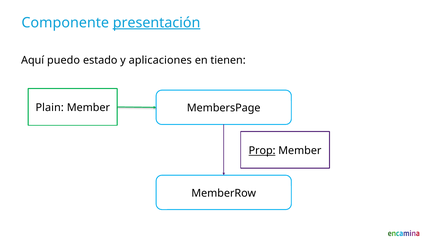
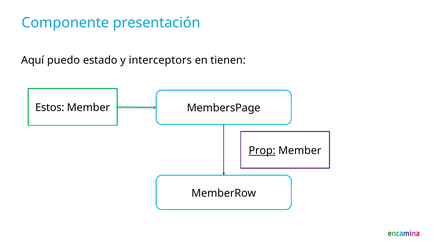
presentación underline: present -> none (157, 23)
aplicaciones: aplicaciones -> interceptors (160, 60)
Plain: Plain -> Estos (50, 107)
